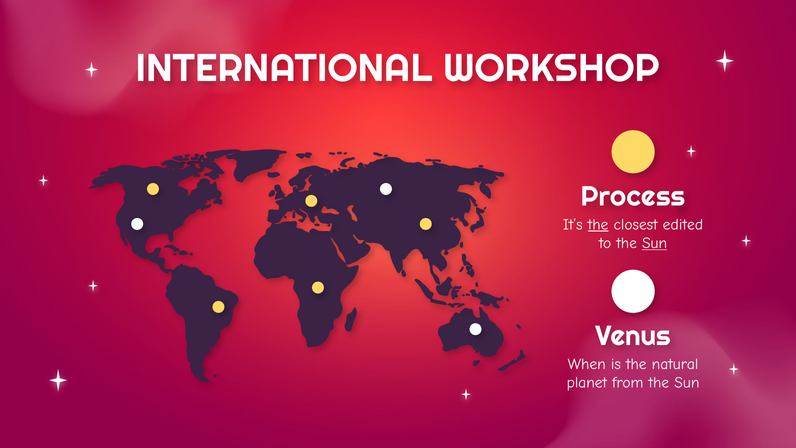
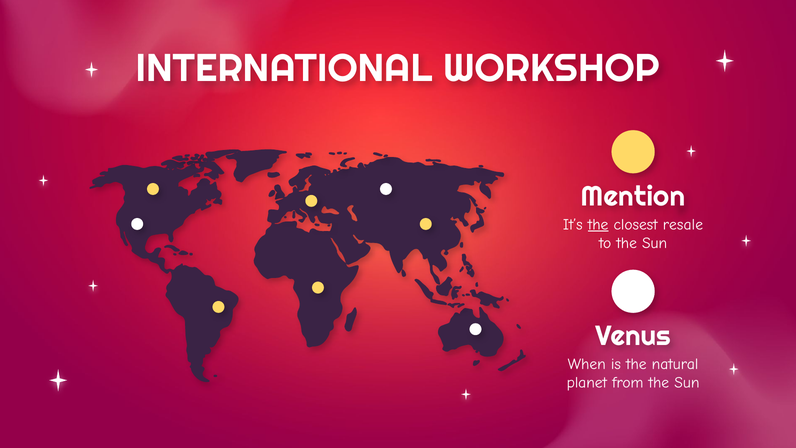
Process: Process -> Mention (633, 196)
edited: edited -> resale (683, 224)
Sun underline: present -> none (655, 243)
